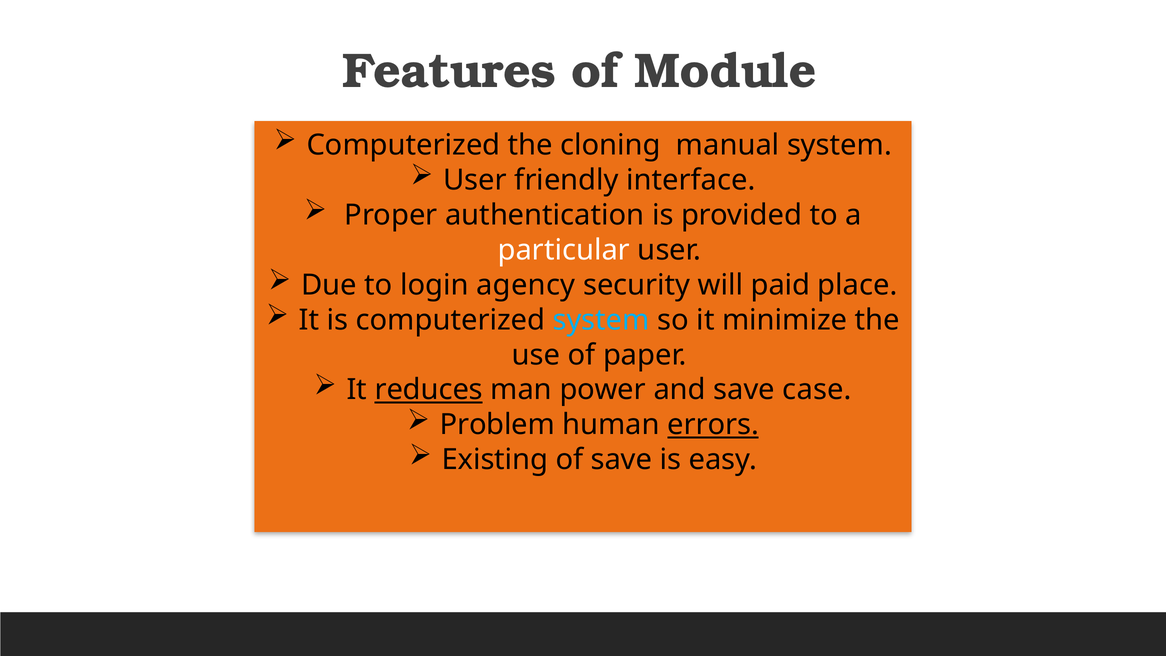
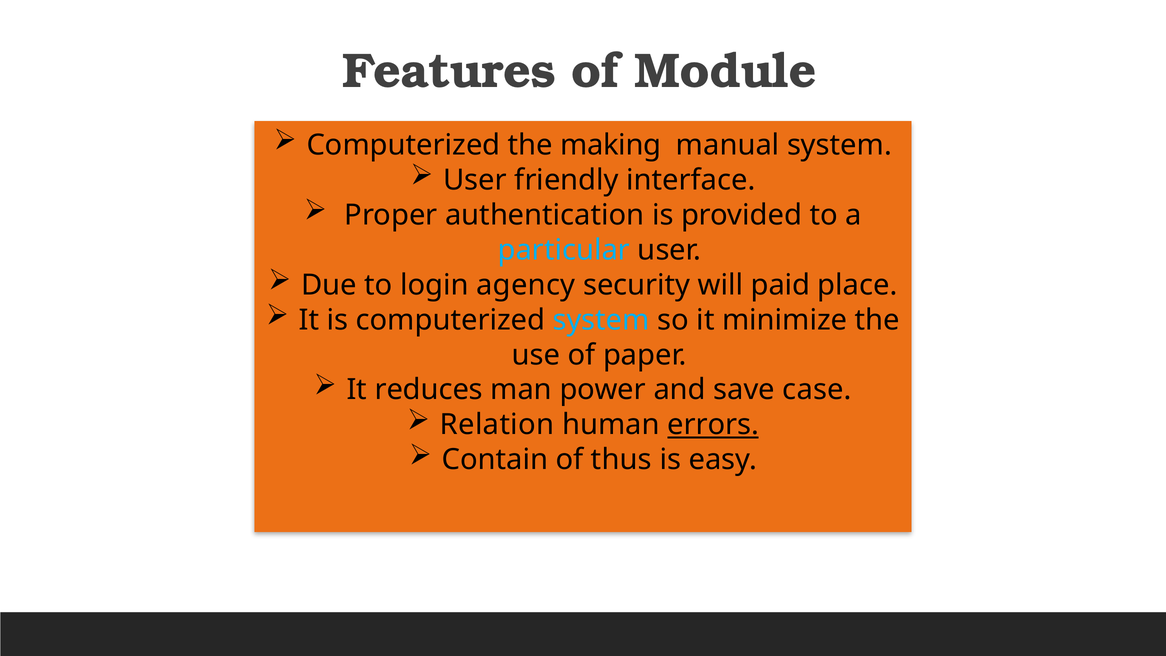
cloning: cloning -> making (611, 145)
particular colour: white -> light blue (564, 250)
reduces underline: present -> none (429, 390)
Problem: Problem -> Relation (497, 425)
Existing: Existing -> Contain (495, 460)
of save: save -> thus (621, 460)
